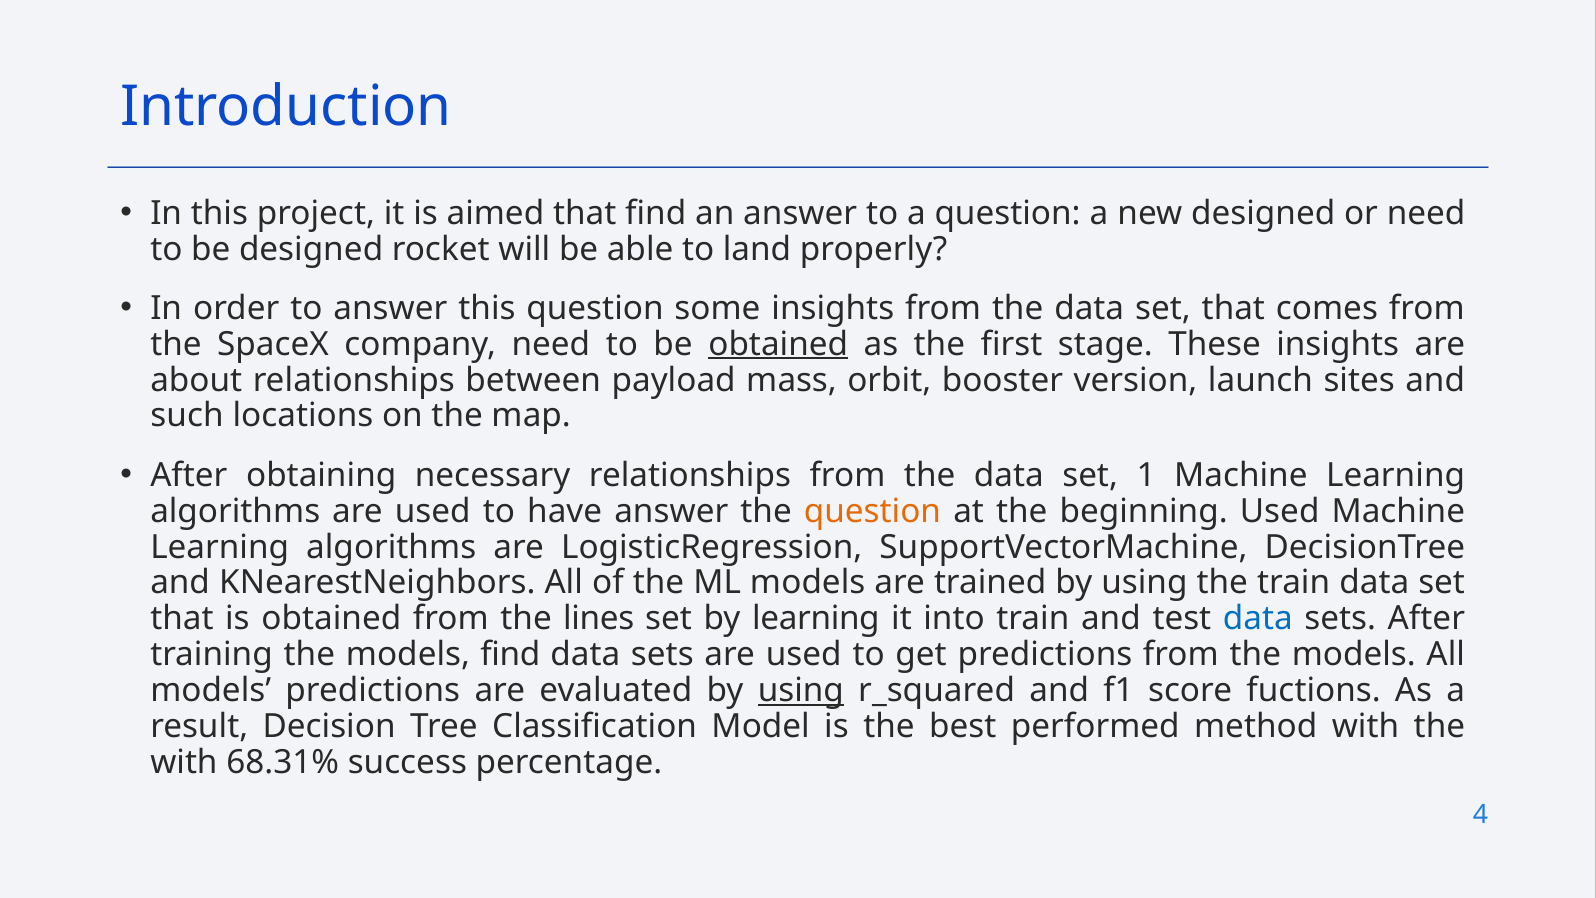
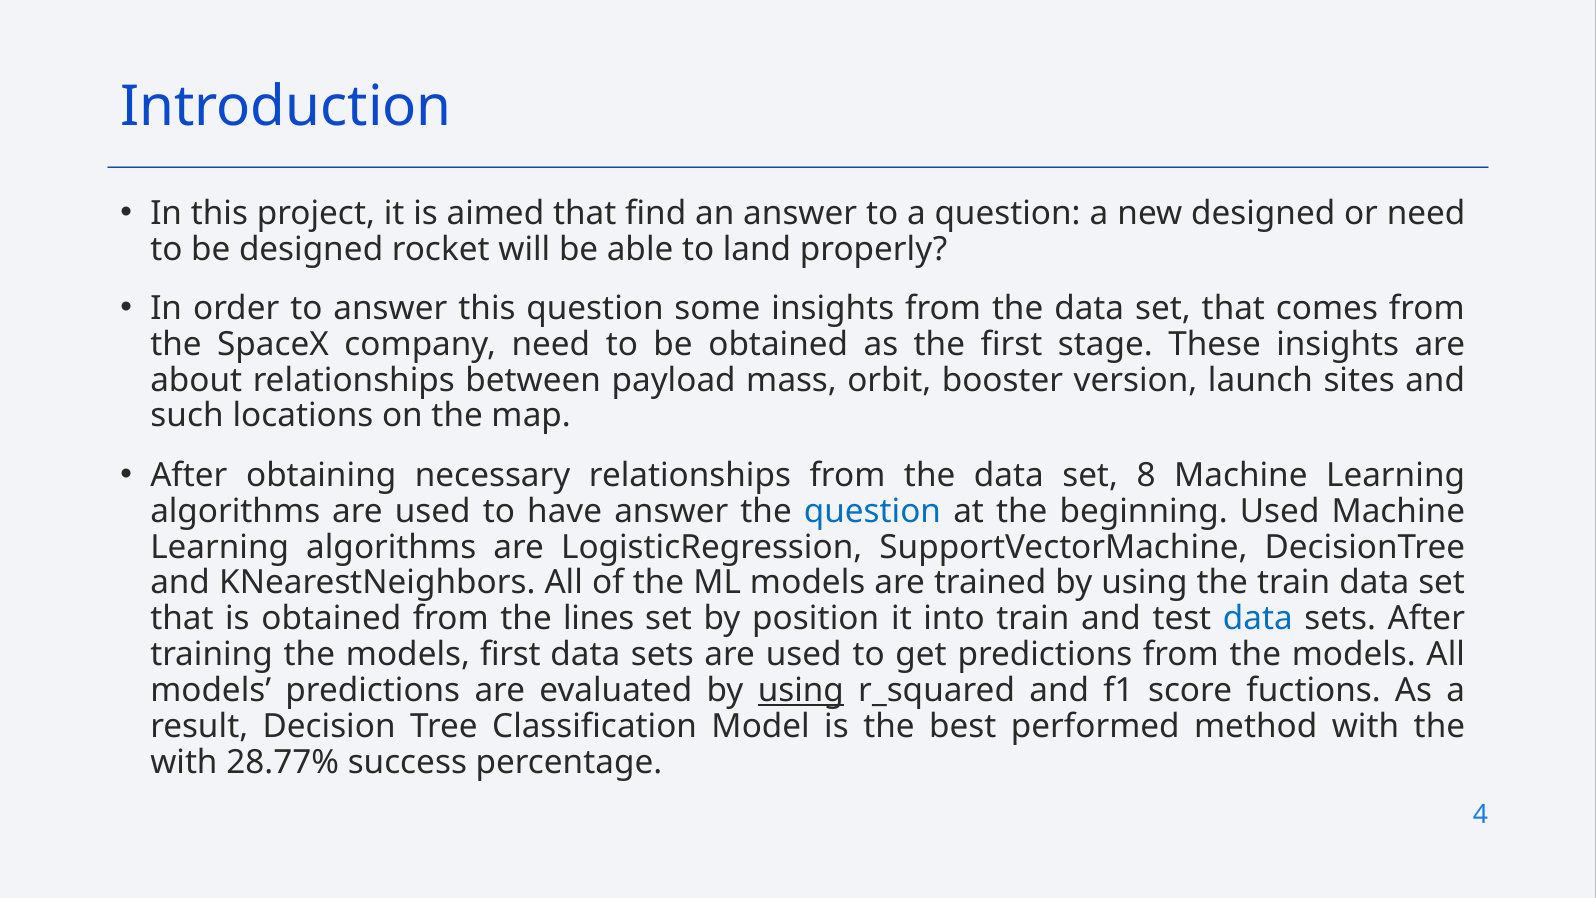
obtained underline: present -> none (778, 344)
1: 1 -> 8 (1146, 475)
question colour: orange -> blue (872, 511)
by learning: learning -> position (816, 619)
models find: find -> first (510, 655)
68.31%: 68.31% -> 28.77% (283, 762)
